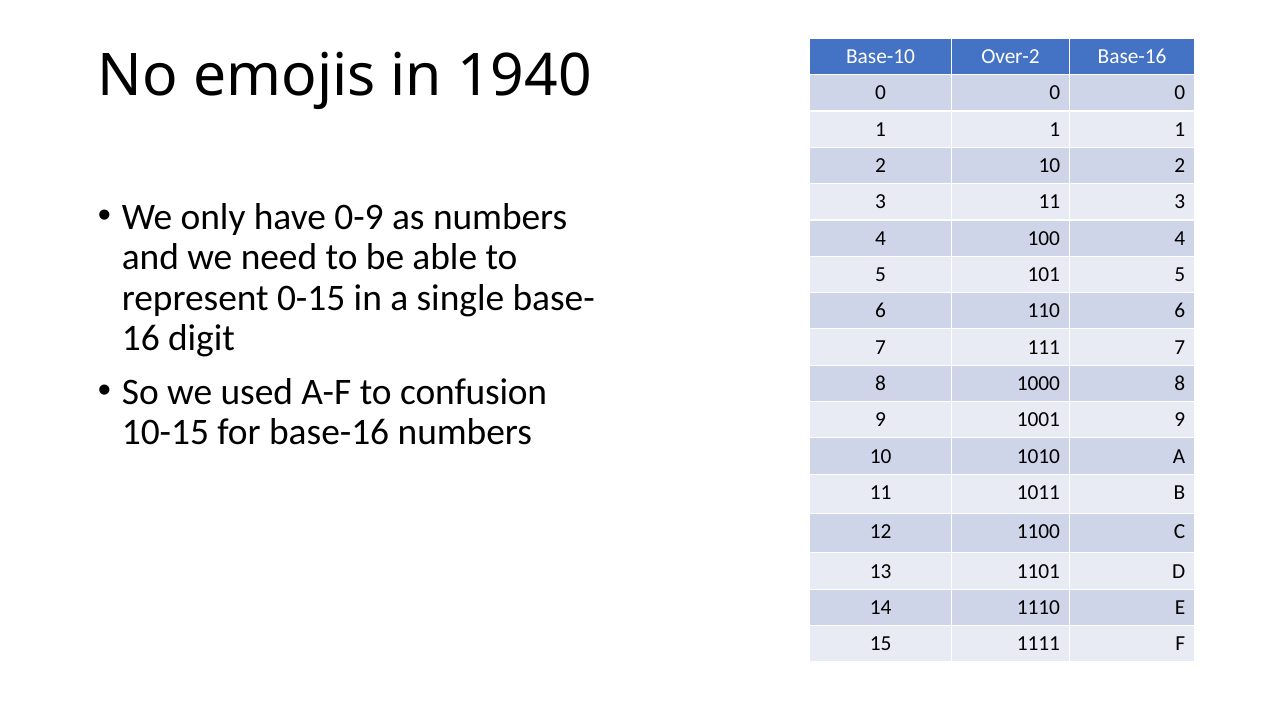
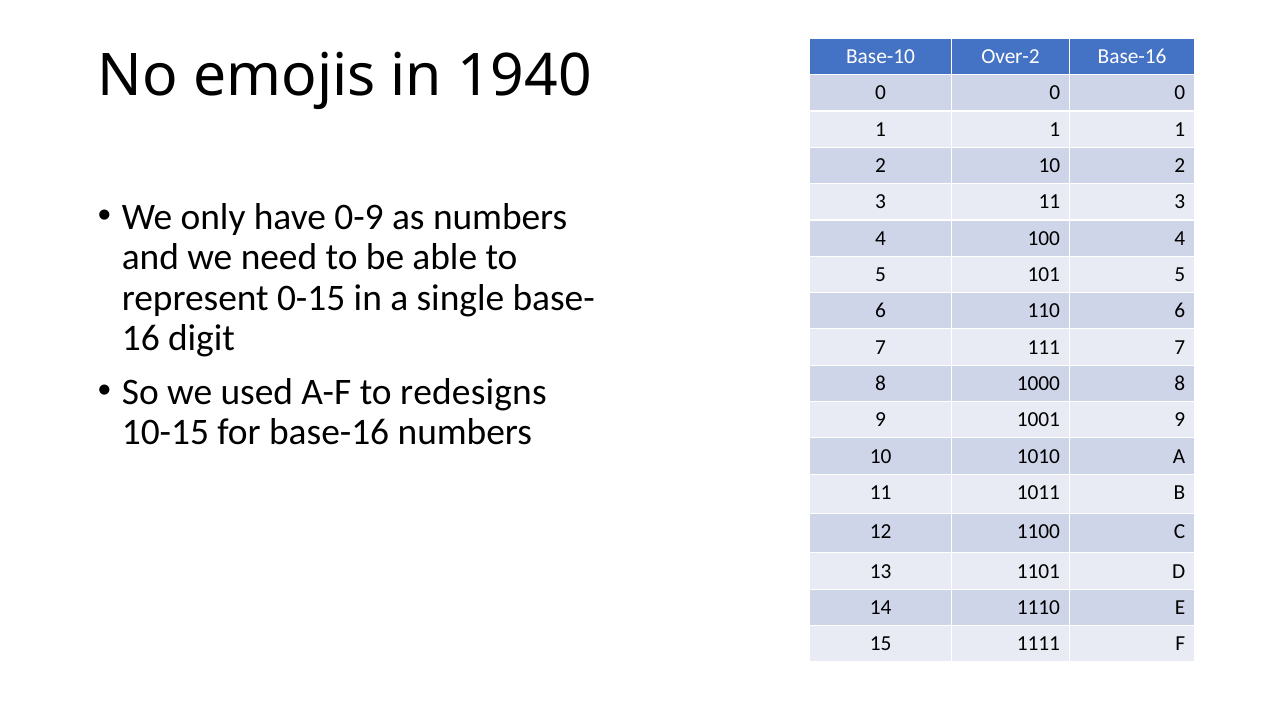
confusion: confusion -> redesigns (473, 392)
